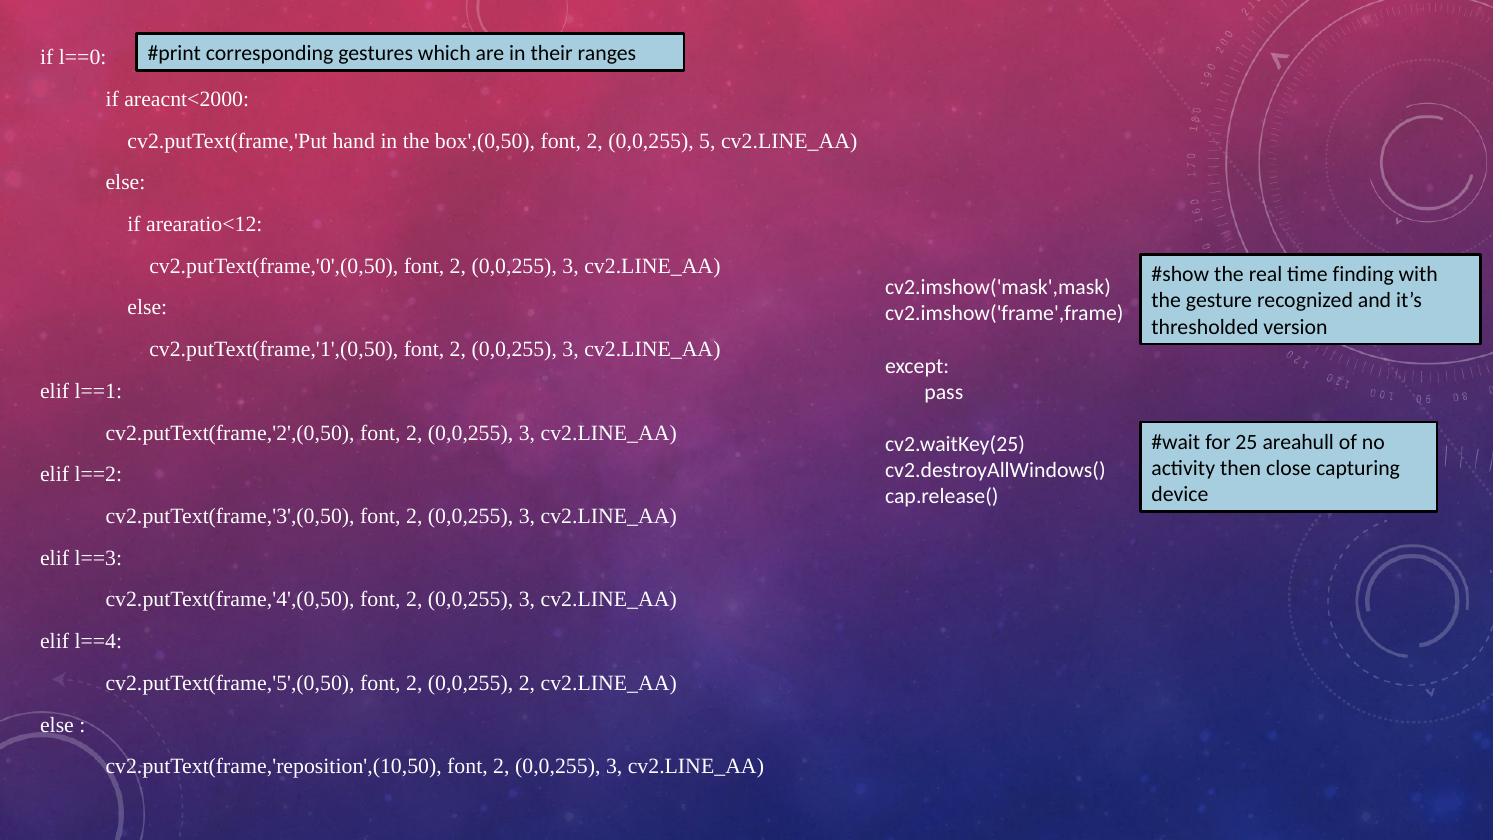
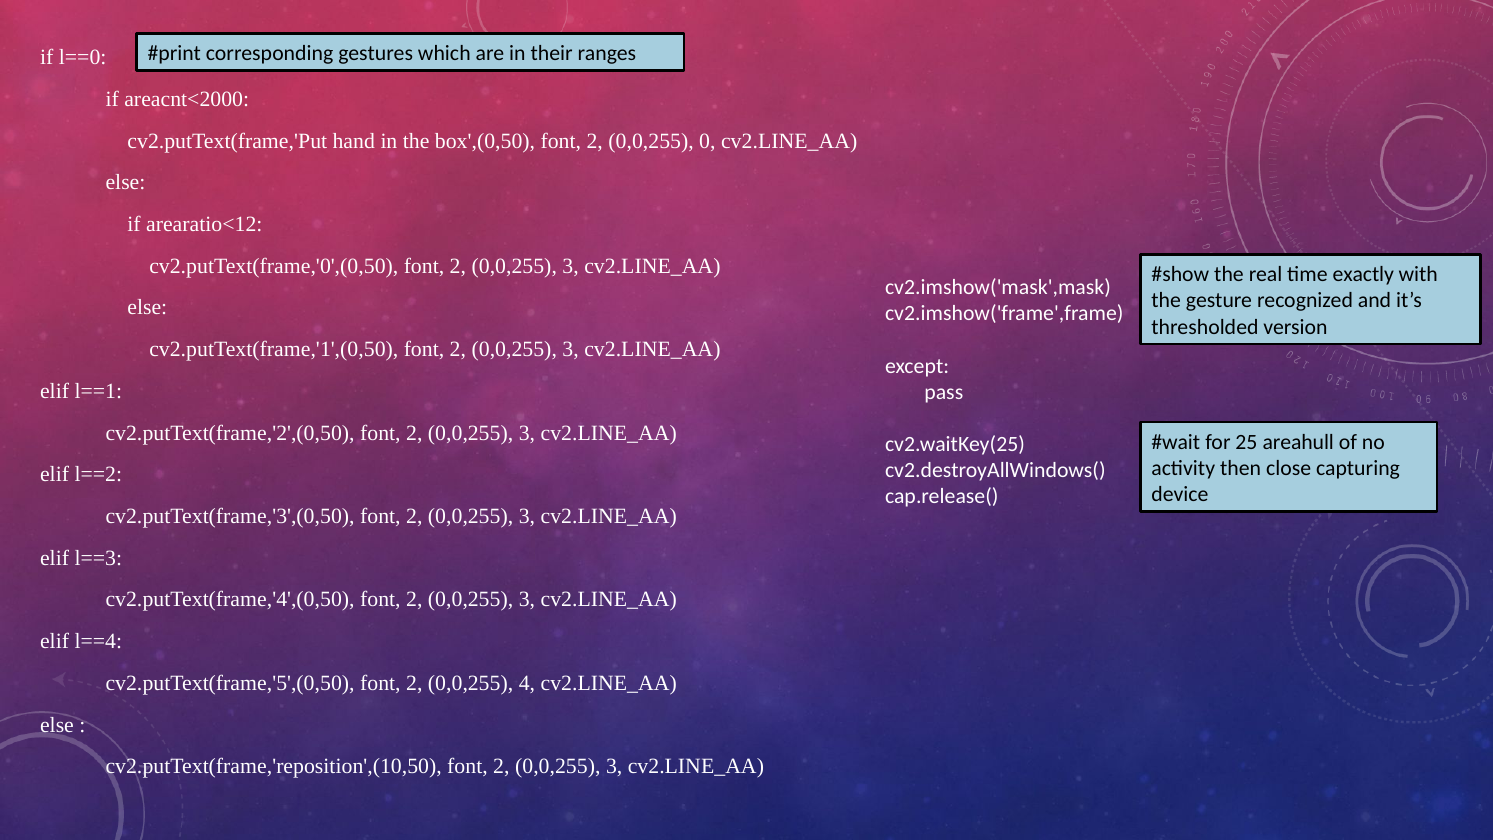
5: 5 -> 0 (707, 141)
finding: finding -> exactly (1363, 274)
0,0,255 2: 2 -> 4 (527, 683)
